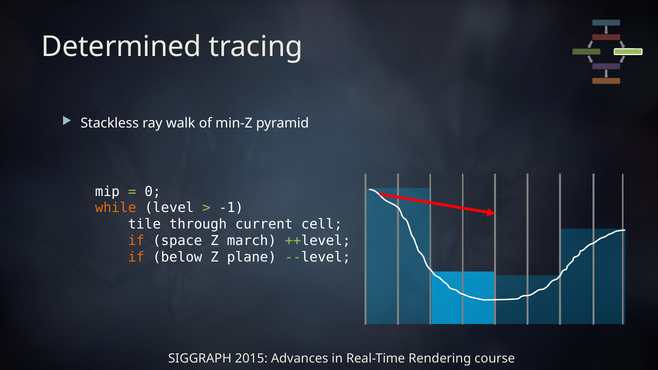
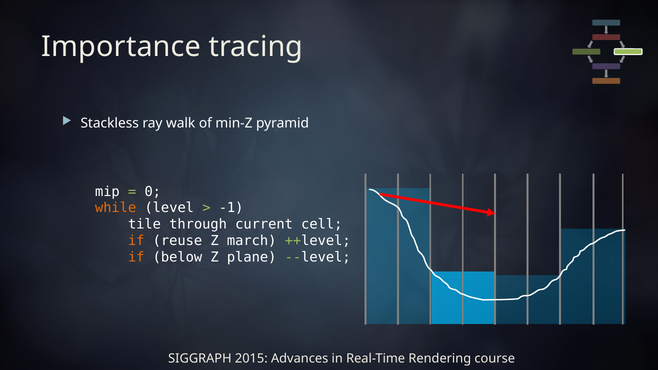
Determined: Determined -> Importance (121, 47)
space: space -> reuse (177, 241)
